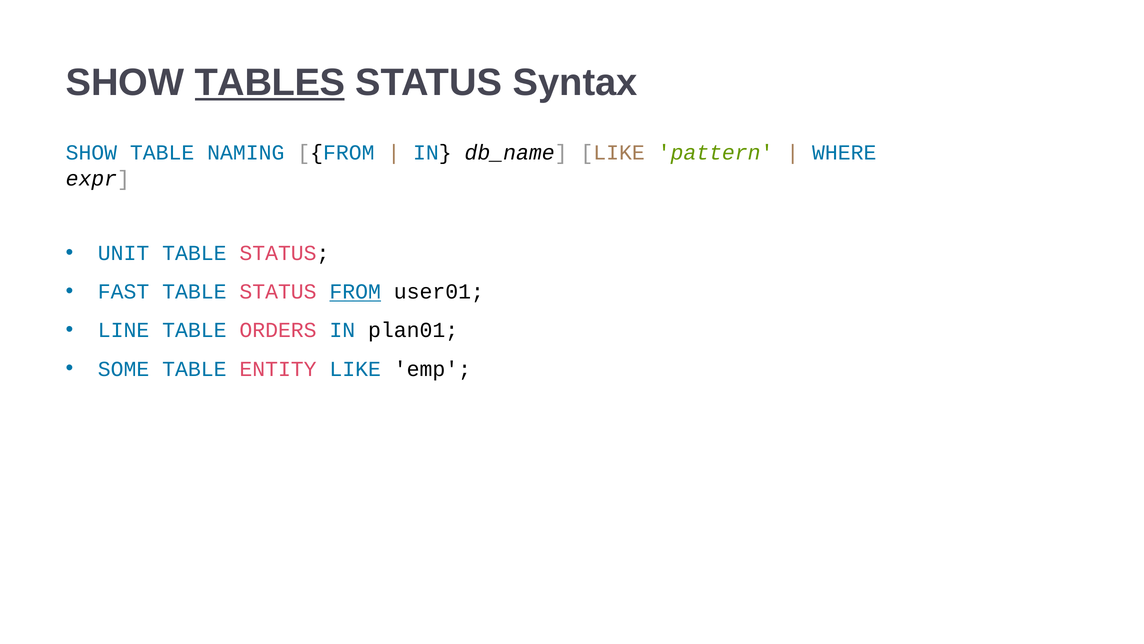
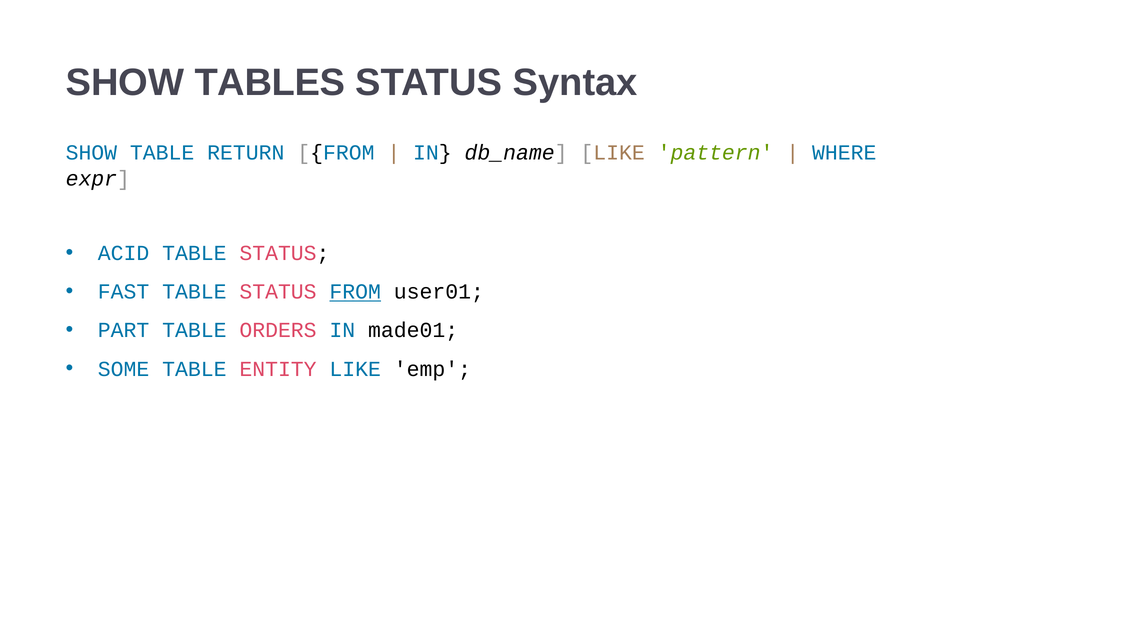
TABLES underline: present -> none (270, 83)
NAMING: NAMING -> RETURN (246, 153)
UNIT: UNIT -> ACID (124, 253)
LINE: LINE -> PART (124, 330)
plan01: plan01 -> made01 (413, 330)
